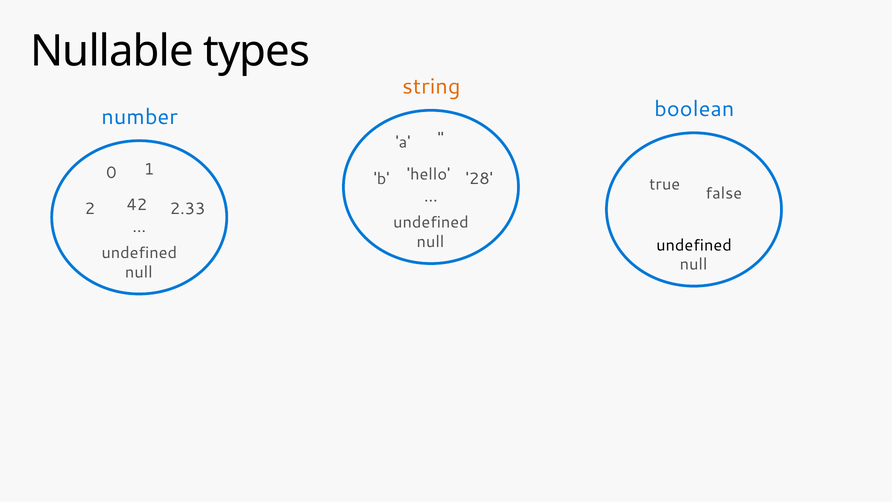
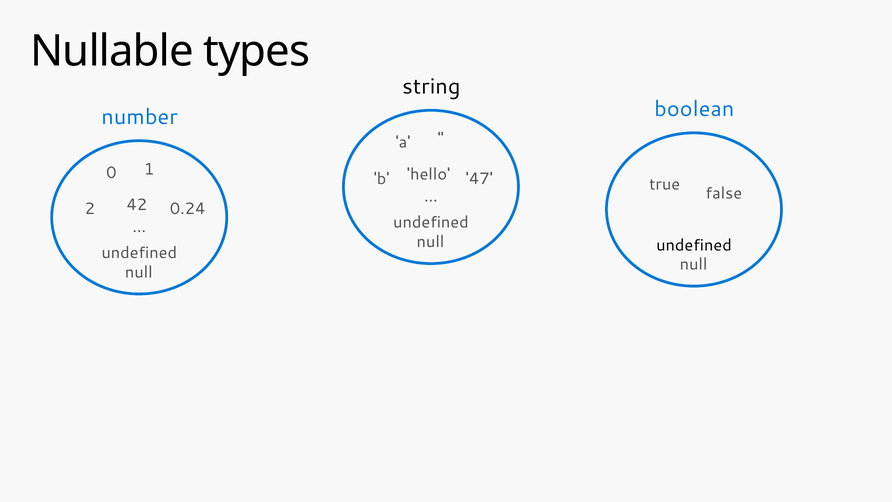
string colour: orange -> black (431, 87)
28: 28 -> 47 (479, 179)
2.33: 2.33 -> 0.24 (188, 209)
